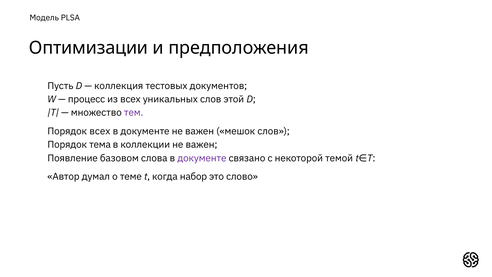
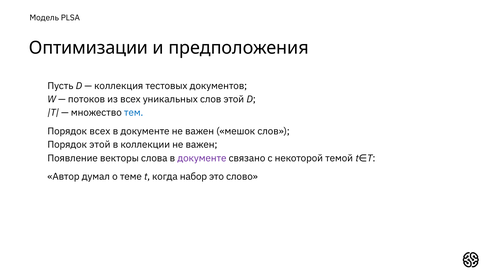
процесс: процесс -> потоков (87, 99)
тем colour: purple -> blue (134, 113)
Порядок тема: тема -> этой (100, 145)
базовом: базовом -> векторы (119, 158)
